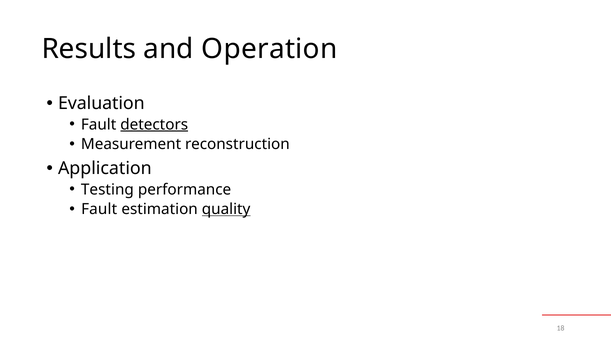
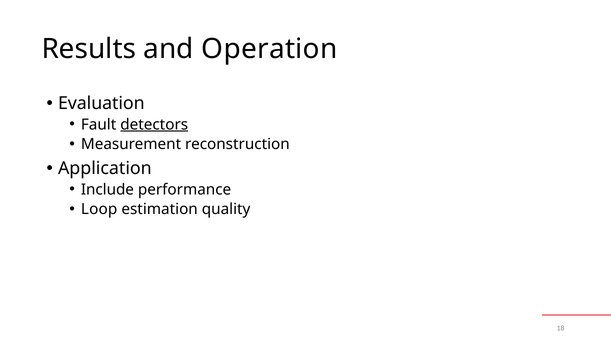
Testing: Testing -> Include (107, 189)
Fault: Fault -> Loop (99, 209)
quality underline: present -> none (226, 209)
